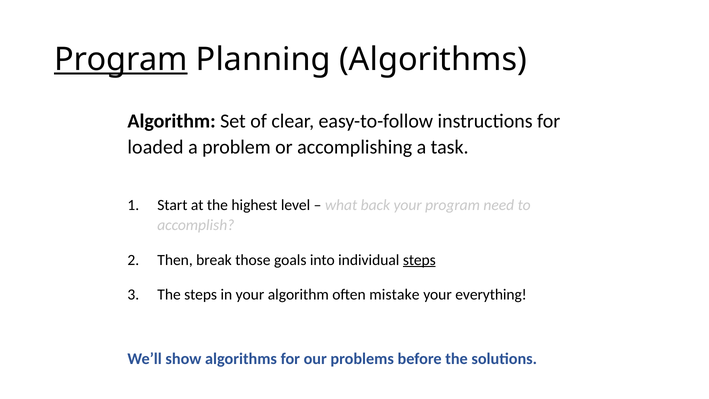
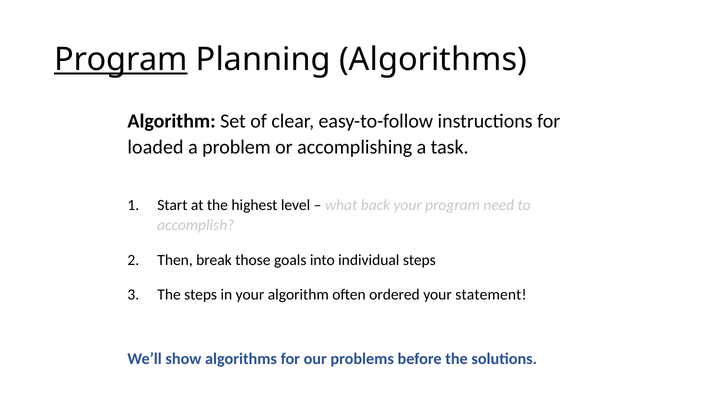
steps underline: present -> none (419, 260)
mistake: mistake -> ordered (394, 295)
everything: everything -> statement (491, 295)
